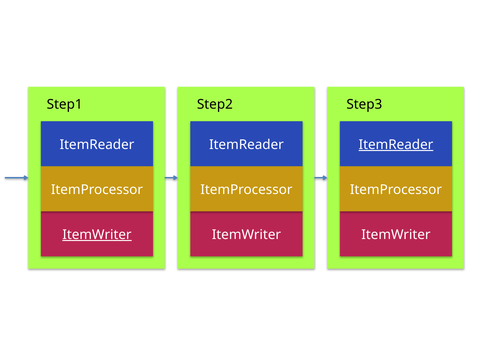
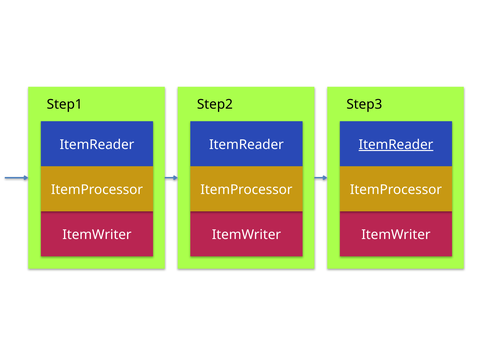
ItemWriter underline: present -> none (97, 235)
